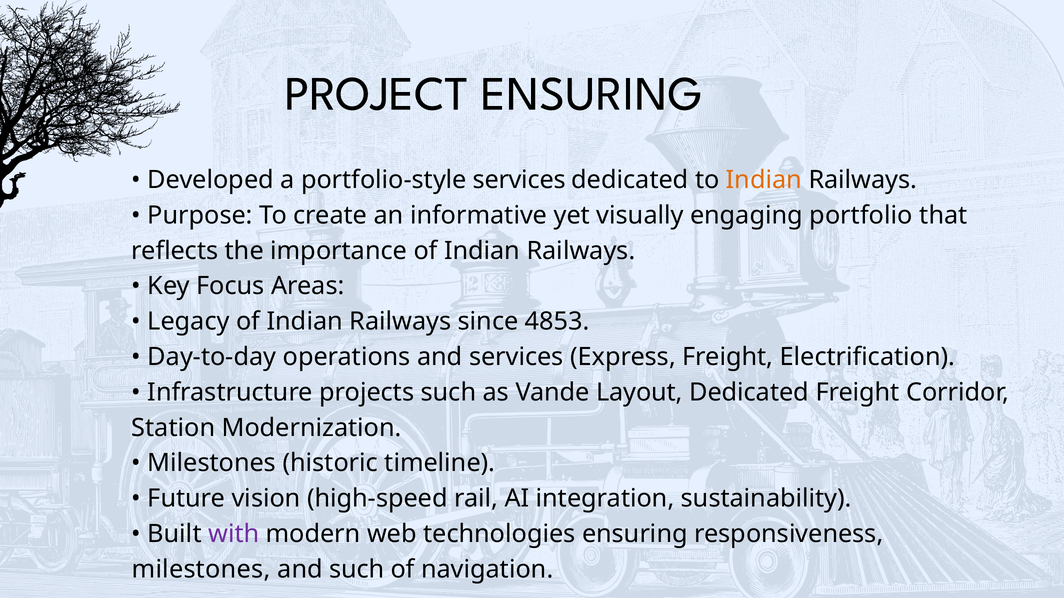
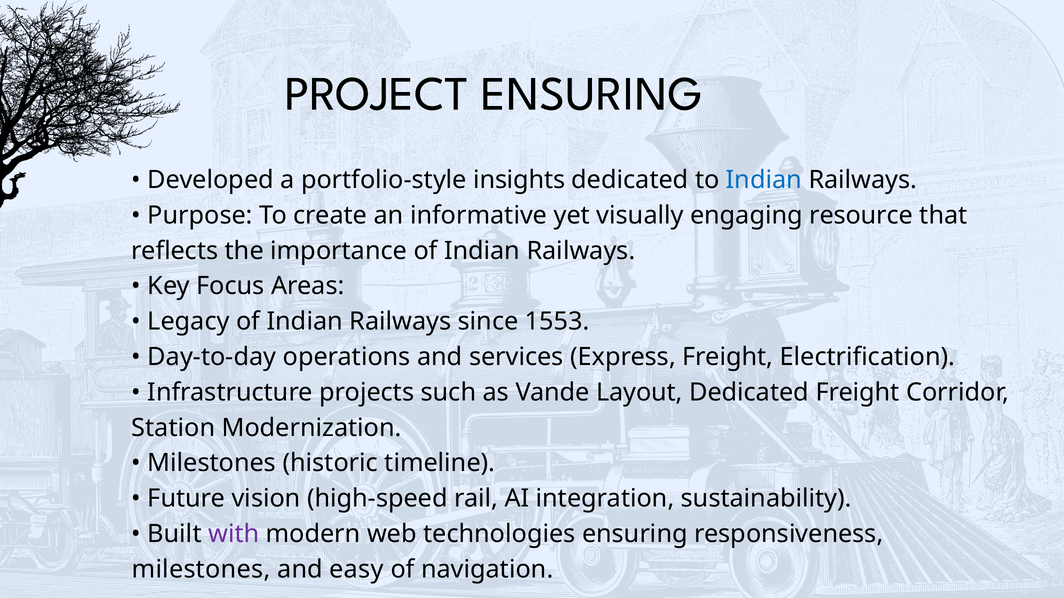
portfolio-style services: services -> insights (519, 180)
Indian colour: orange -> blue (764, 180)
portfolio: portfolio -> resource (861, 216)
4853: 4853 -> 1553 (557, 322)
and such: such -> easy (357, 570)
